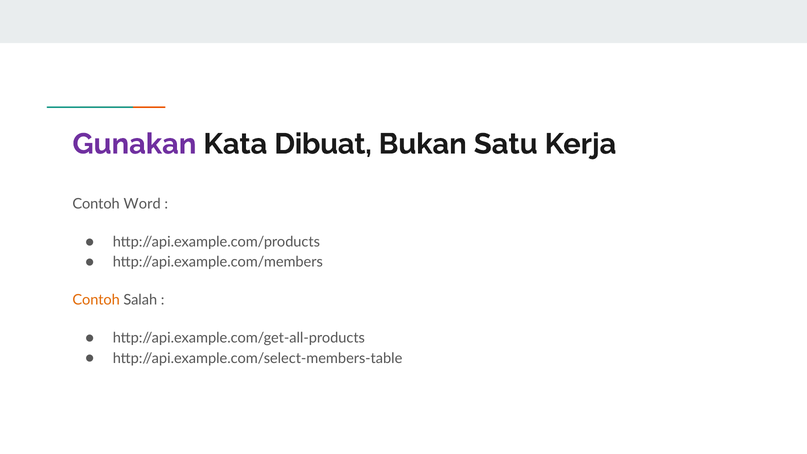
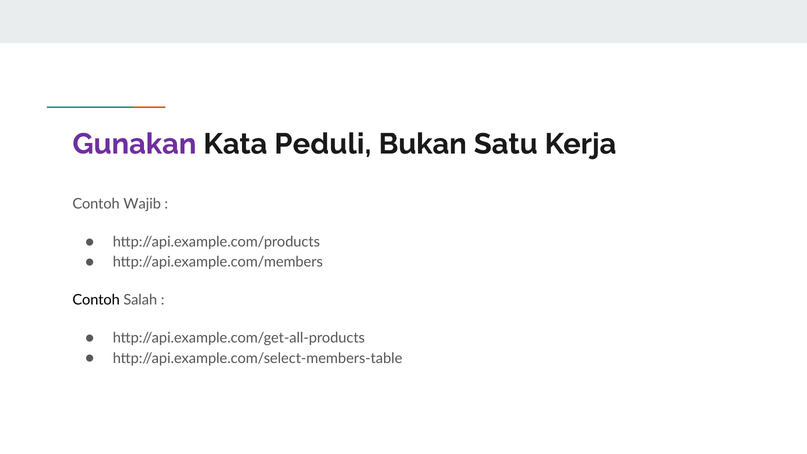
Dibuat: Dibuat -> Peduli (323, 144)
Word: Word -> Wajib (142, 204)
Contoh colour: orange -> black (96, 300)
